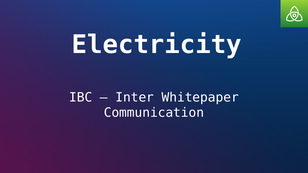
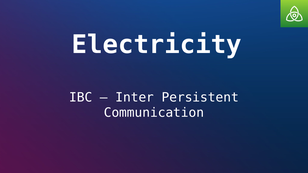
Whitepaper: Whitepaper -> Persistent (200, 98)
